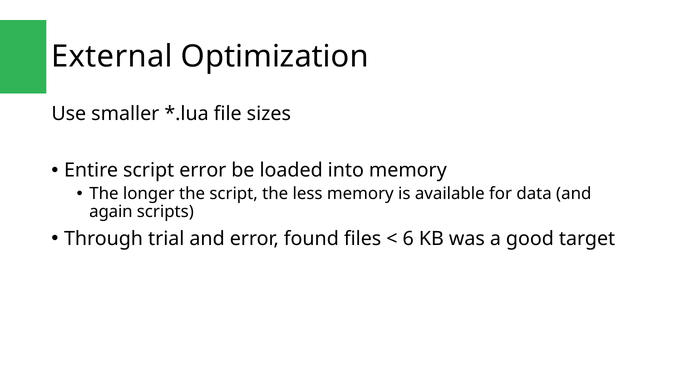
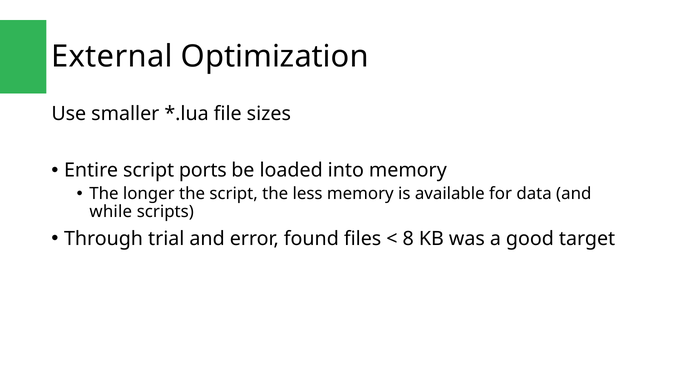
script error: error -> ports (203, 170)
again: again -> while (111, 212)
6: 6 -> 8 (408, 239)
